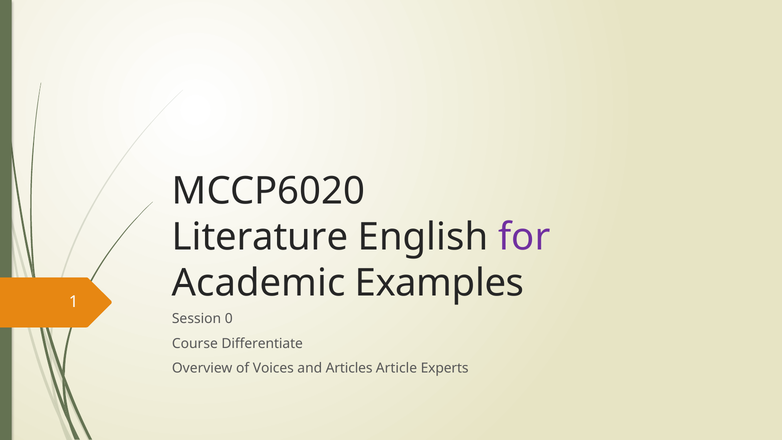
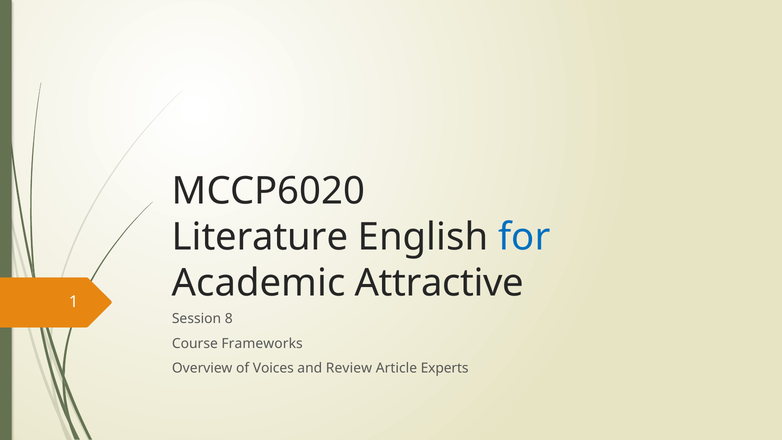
for colour: purple -> blue (524, 237)
Examples: Examples -> Attractive (439, 283)
0: 0 -> 8 (229, 319)
Differentiate: Differentiate -> Frameworks (262, 343)
Articles: Articles -> Review (349, 368)
